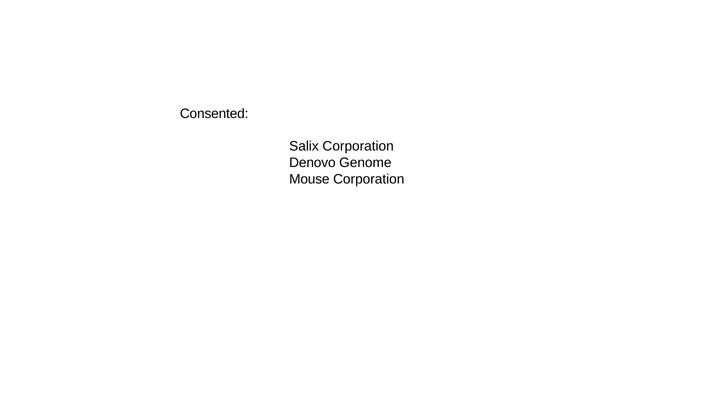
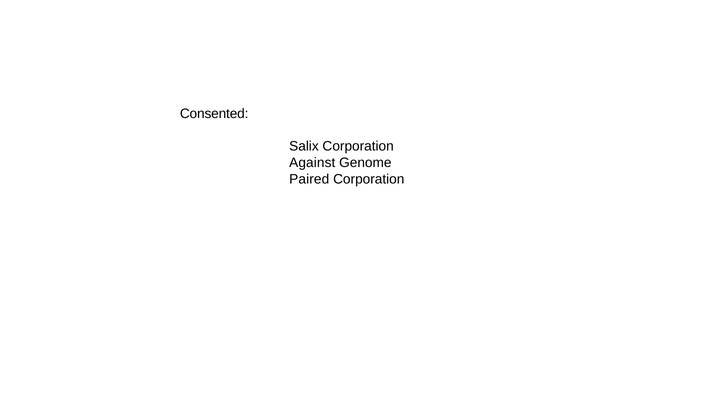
Denovo: Denovo -> Against (312, 163)
Mouse: Mouse -> Paired (309, 179)
